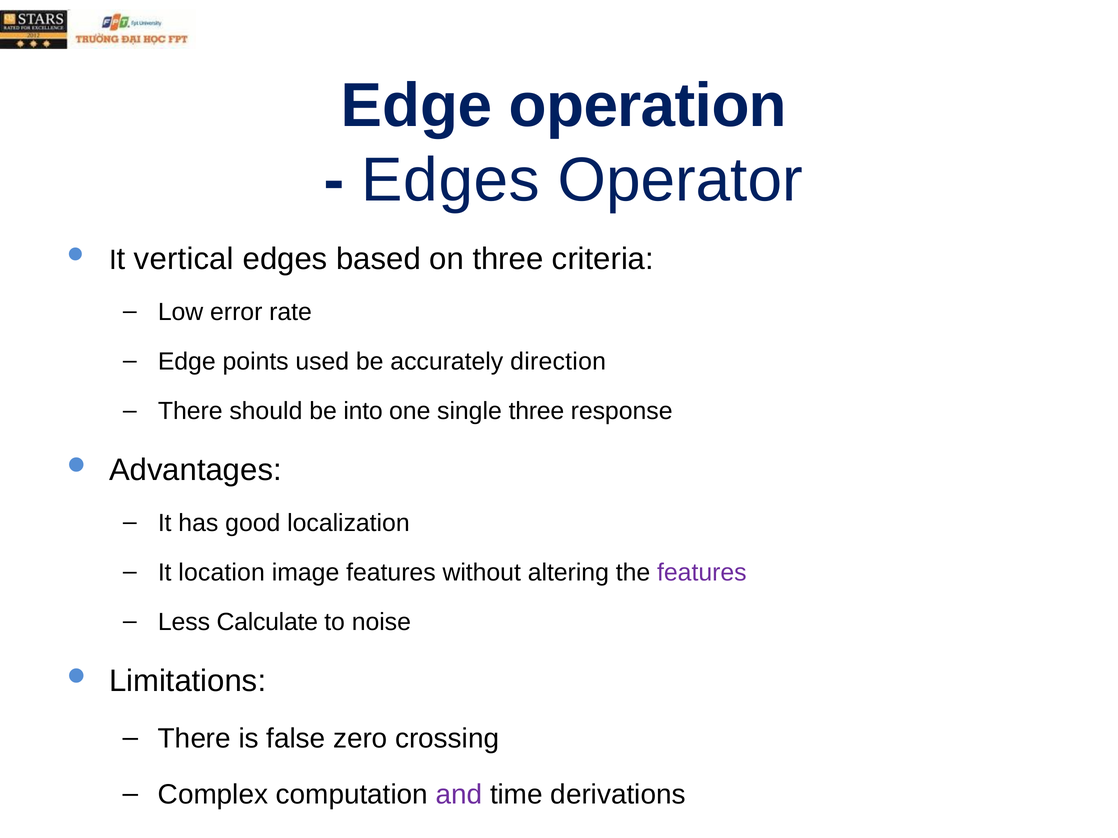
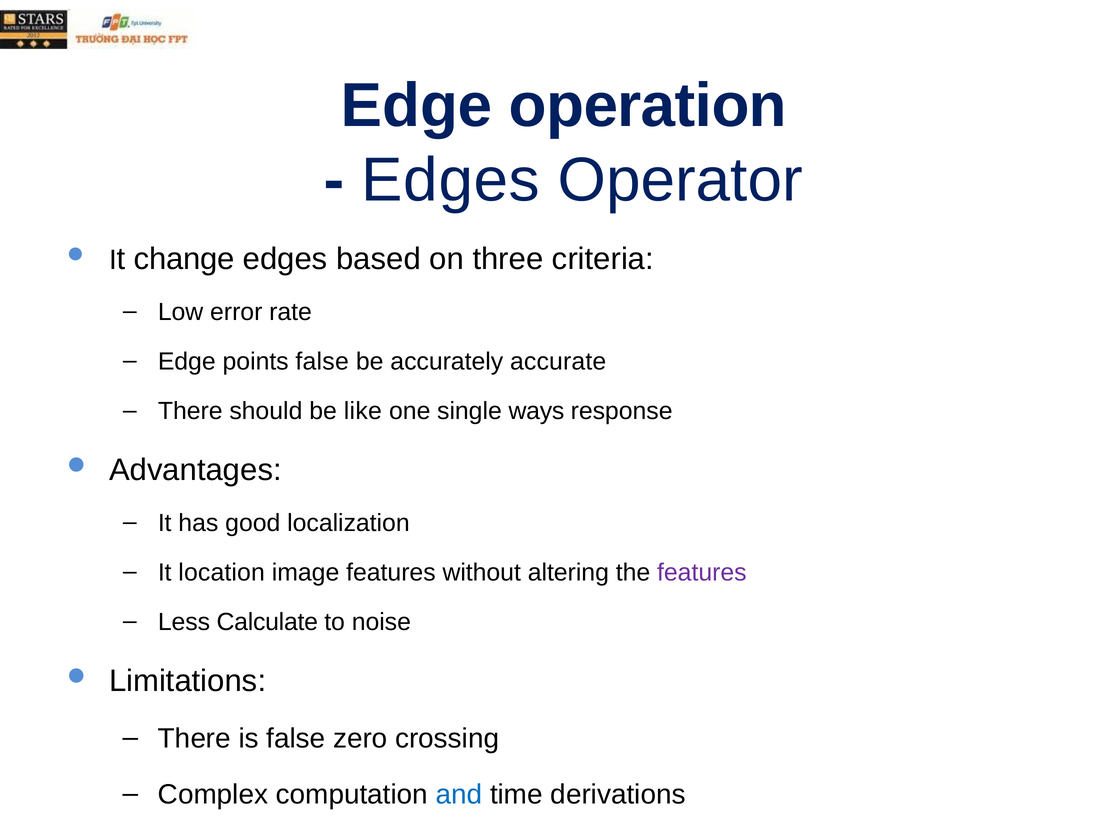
vertical: vertical -> change (184, 259)
points used: used -> false (322, 362)
direction: direction -> accurate (558, 362)
into: into -> like (363, 412)
single three: three -> ways (536, 412)
and colour: purple -> blue (459, 795)
